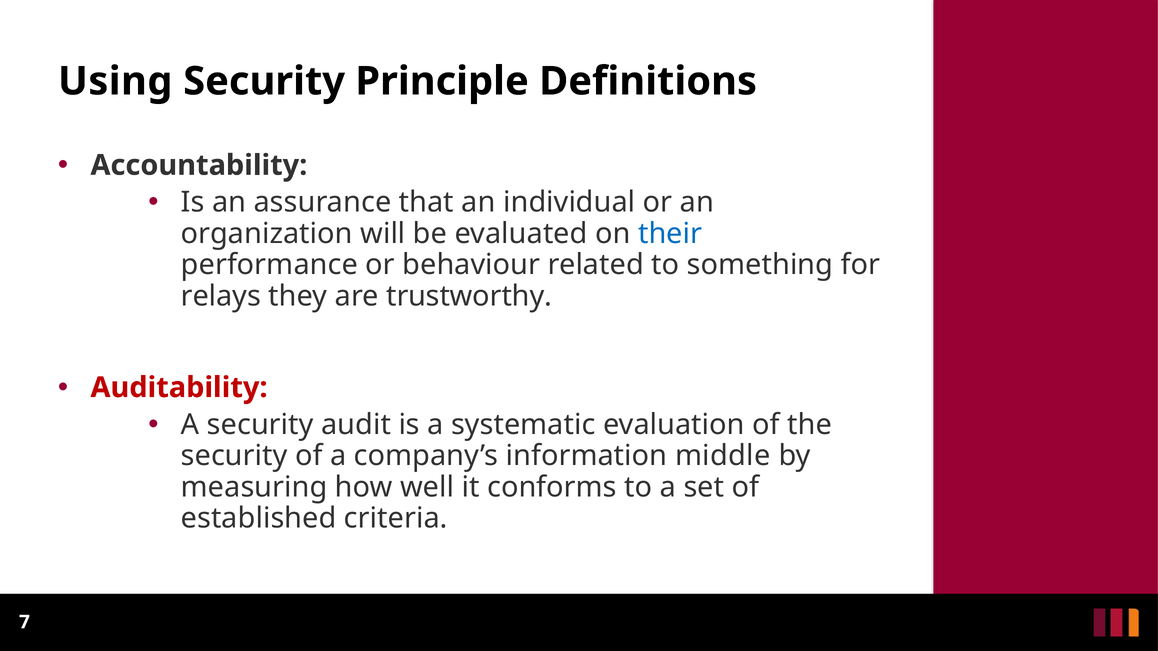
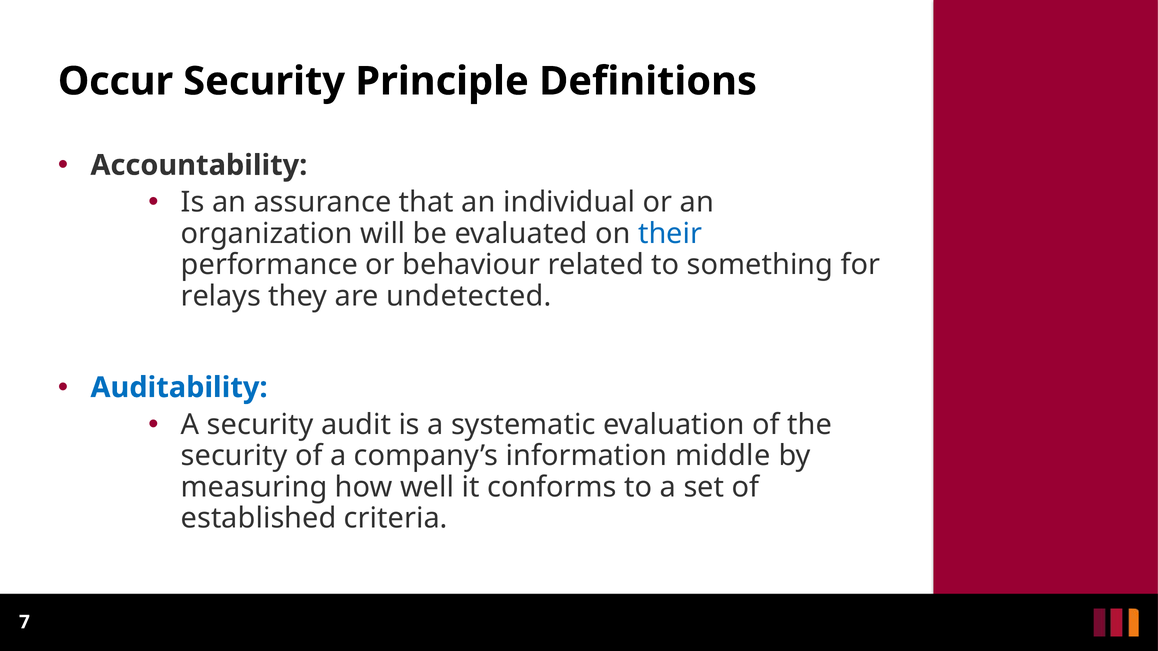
Using: Using -> Occur (116, 81)
trustworthy: trustworthy -> undetected (469, 296)
Auditability colour: red -> blue (179, 388)
